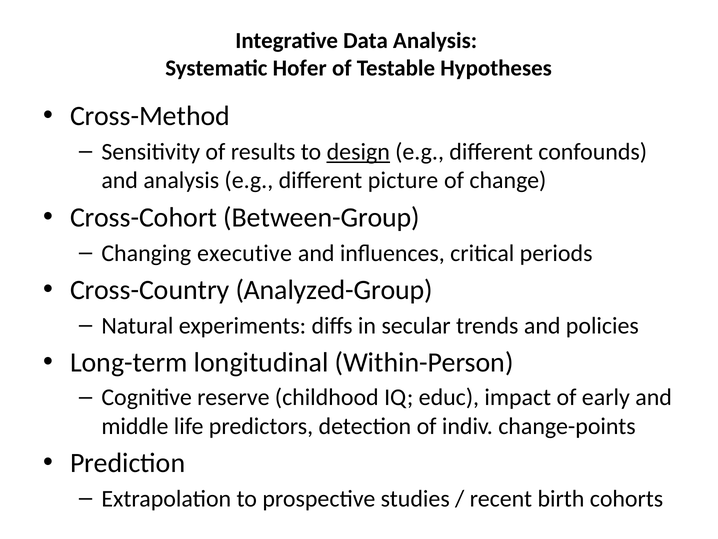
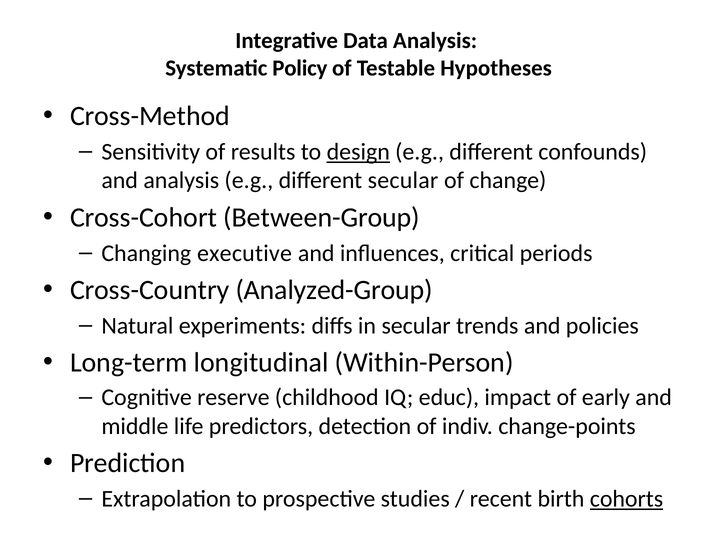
Hofer: Hofer -> Policy (300, 68)
different picture: picture -> secular (403, 180)
cohorts underline: none -> present (626, 498)
